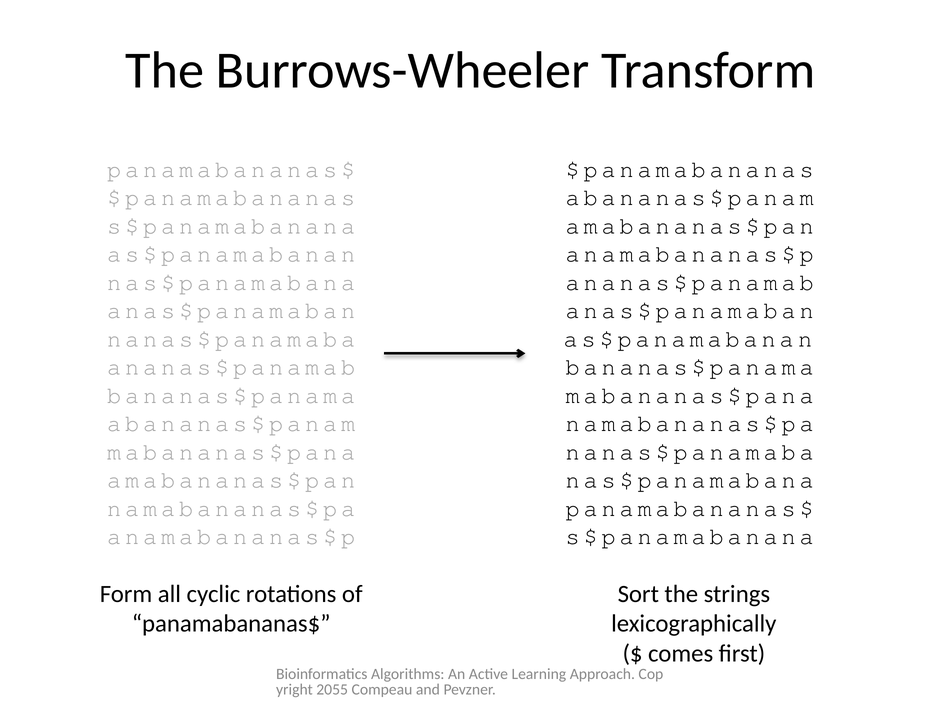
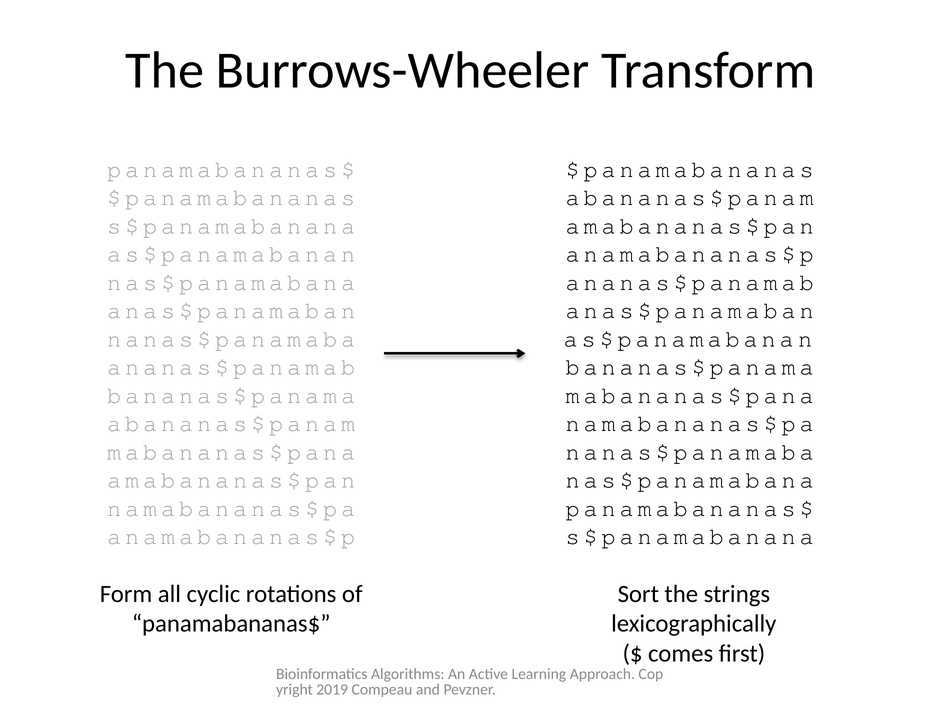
2055: 2055 -> 2019 (332, 690)
